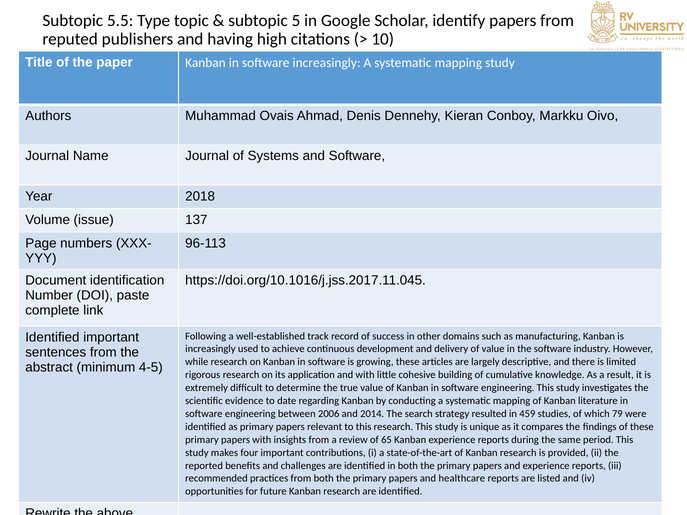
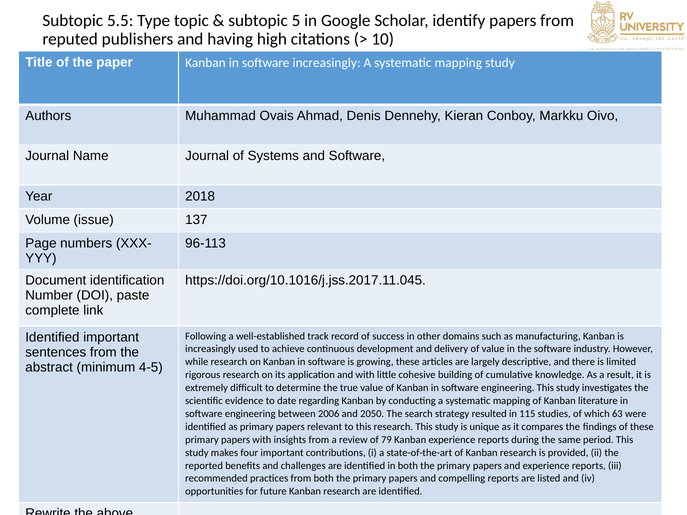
2014: 2014 -> 2050 (372, 414)
459: 459 -> 115 (527, 414)
79: 79 -> 63 (617, 414)
65: 65 -> 79 (387, 440)
healthcare: healthcare -> compelling (462, 479)
